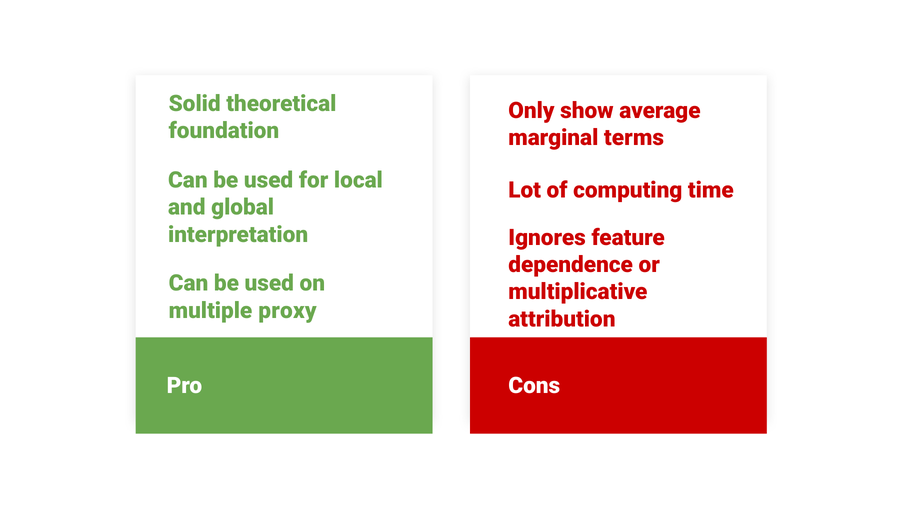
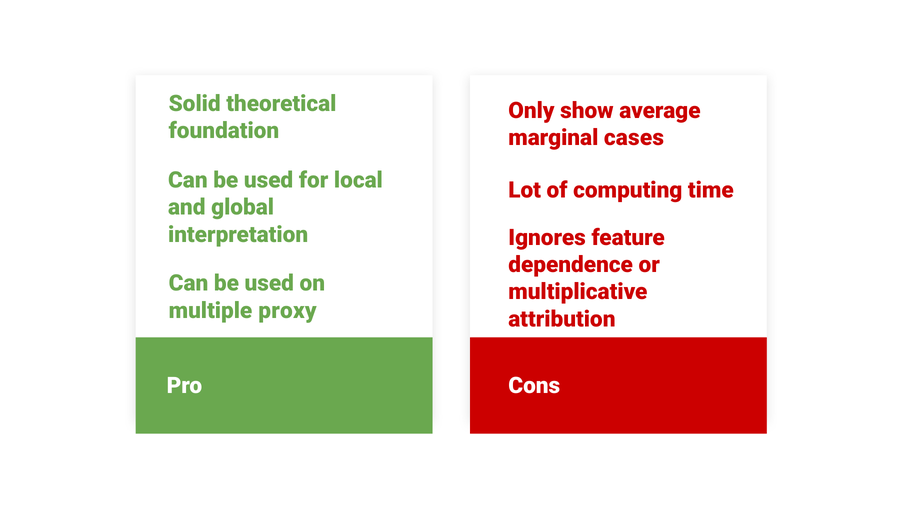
terms: terms -> cases (634, 138)
